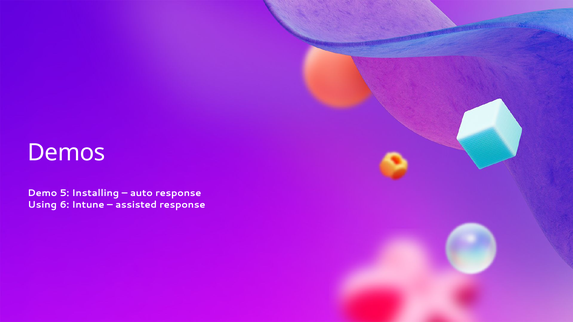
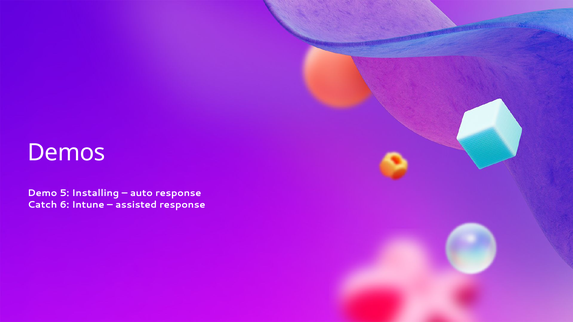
Using: Using -> Catch (42, 205)
